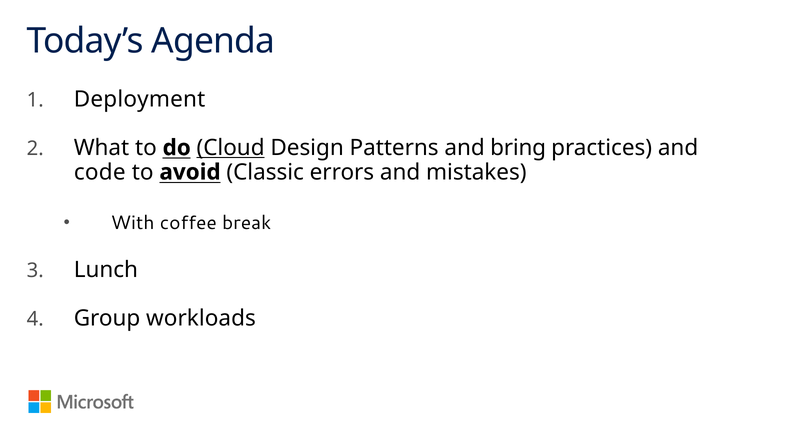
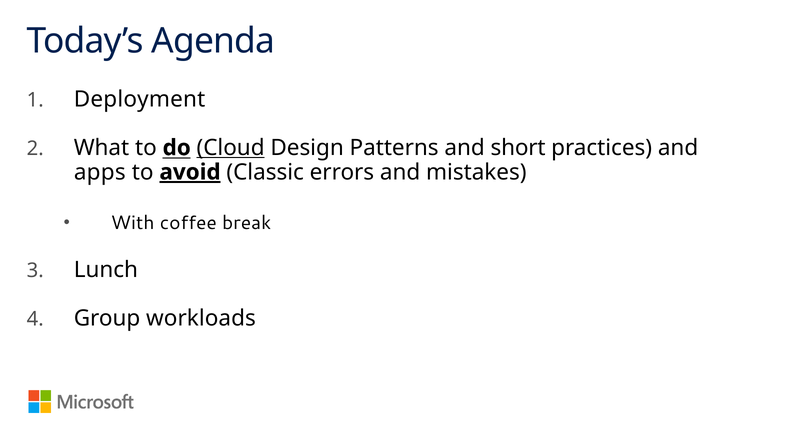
bring: bring -> short (518, 148)
code: code -> apps (100, 172)
avoid underline: none -> present (190, 172)
